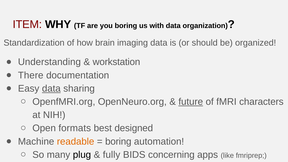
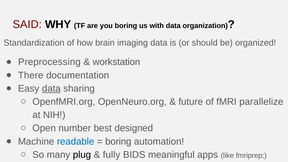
ITEM: ITEM -> SAID (27, 24)
Understanding: Understanding -> Preprocessing (49, 62)
future underline: present -> none (191, 102)
characters: characters -> parallelize (261, 102)
formats: formats -> number (75, 128)
readable colour: orange -> blue (76, 141)
concerning: concerning -> meaningful (171, 155)
